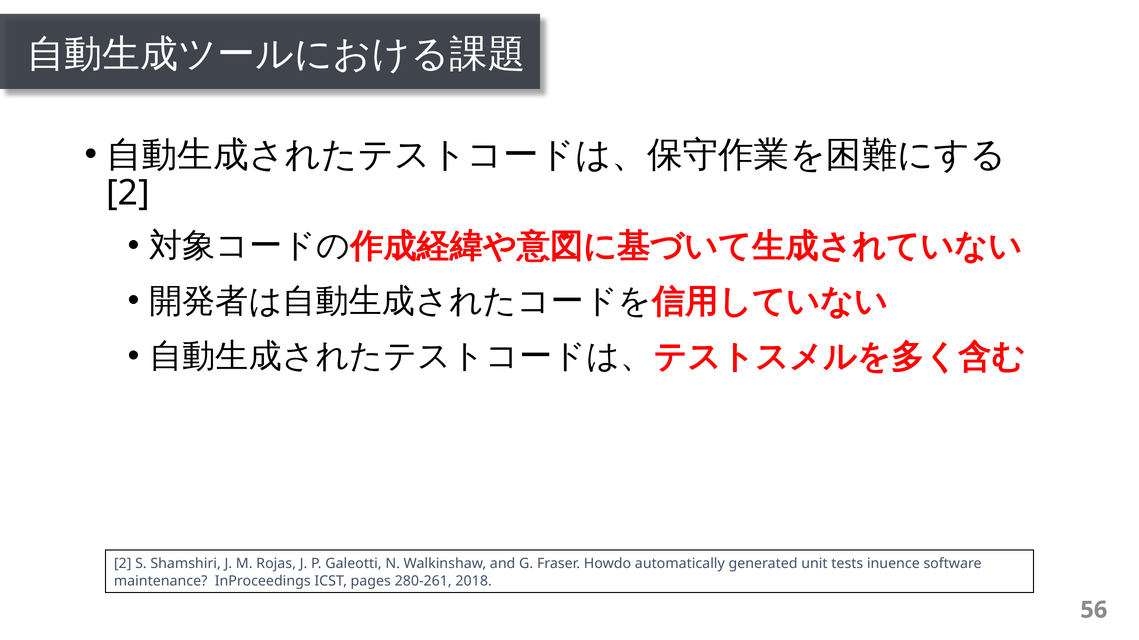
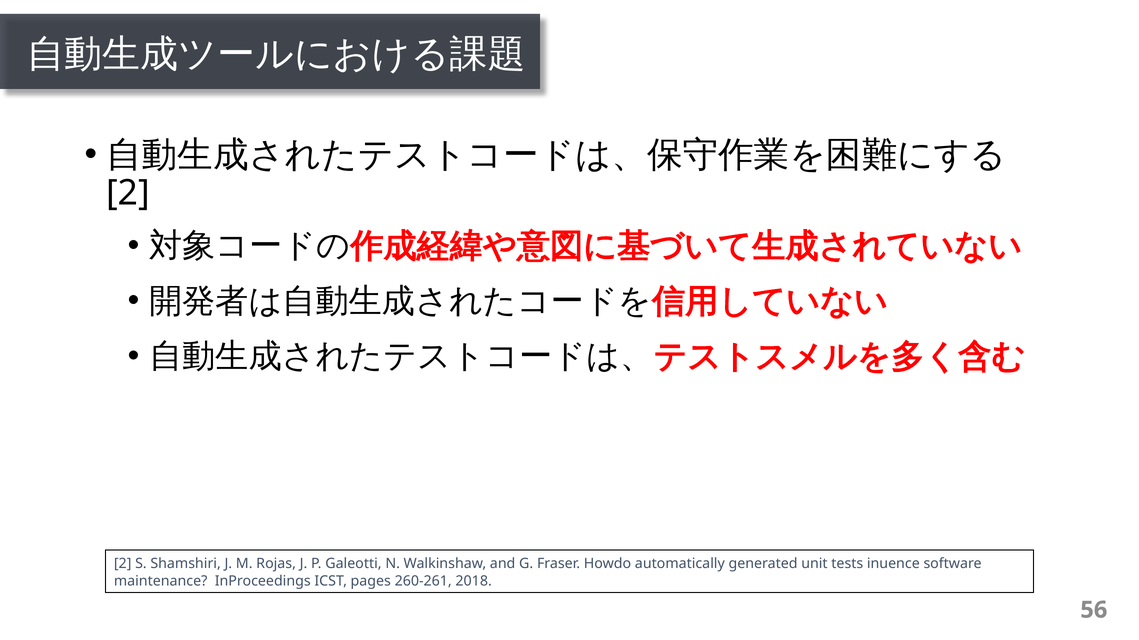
280-261: 280-261 -> 260-261 (423, 581)
